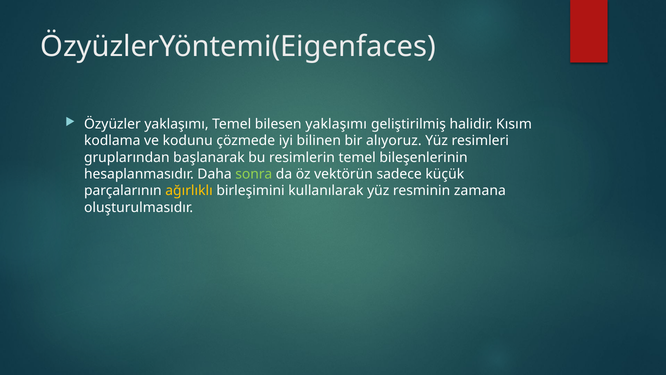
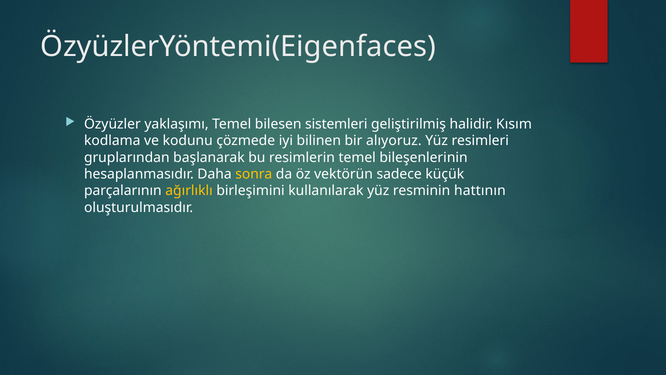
bilesen yaklaşımı: yaklaşımı -> sistemleri (336, 124)
sonra colour: light green -> yellow (254, 174)
zamana: zamana -> hattının (480, 191)
